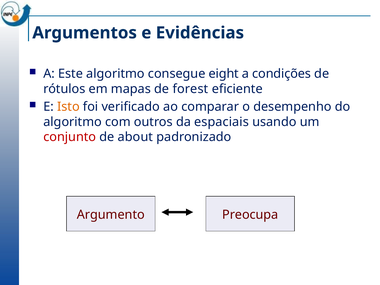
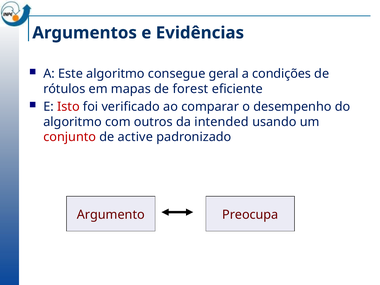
eight: eight -> geral (224, 74)
Isto colour: orange -> red (68, 107)
espaciais: espaciais -> intended (221, 122)
about: about -> active (135, 137)
